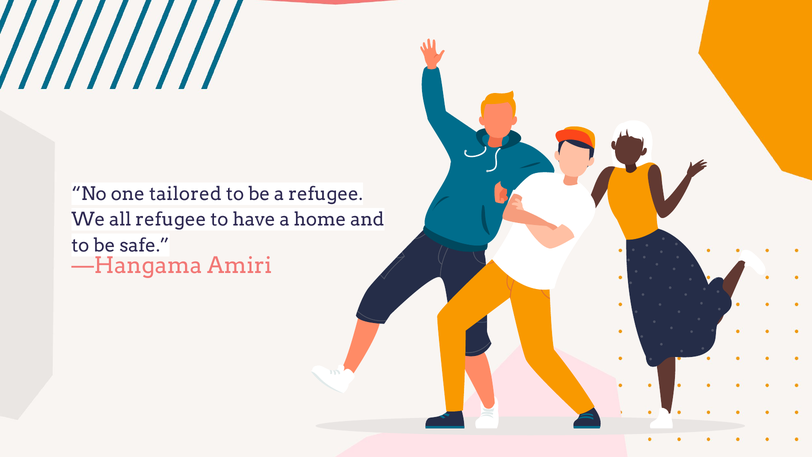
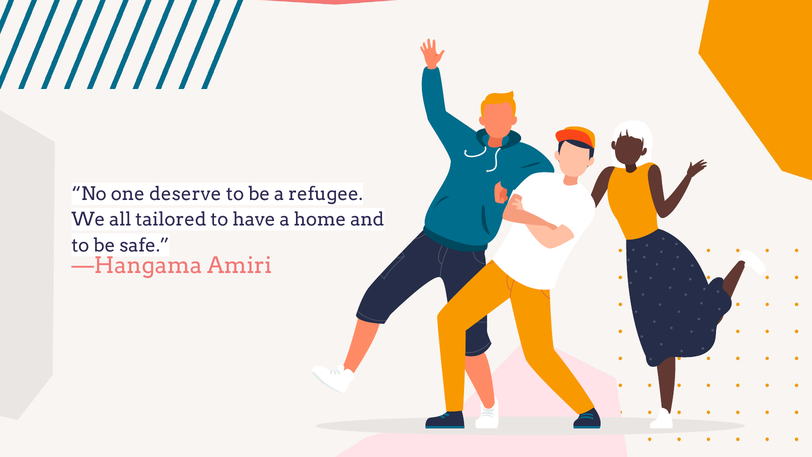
tailored: tailored -> deserve (185, 194)
all refugee: refugee -> tailored (171, 220)
